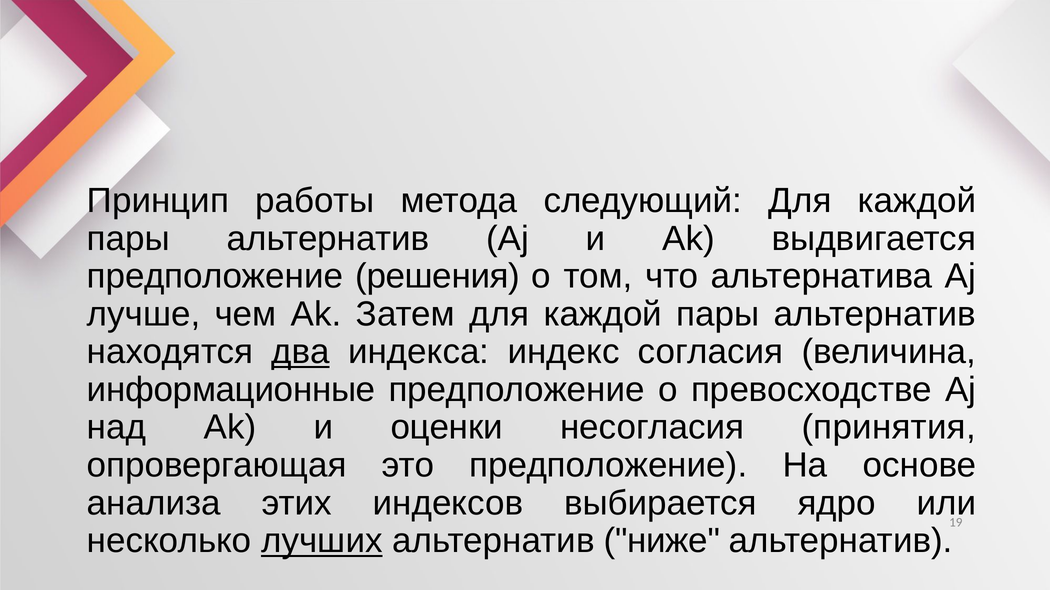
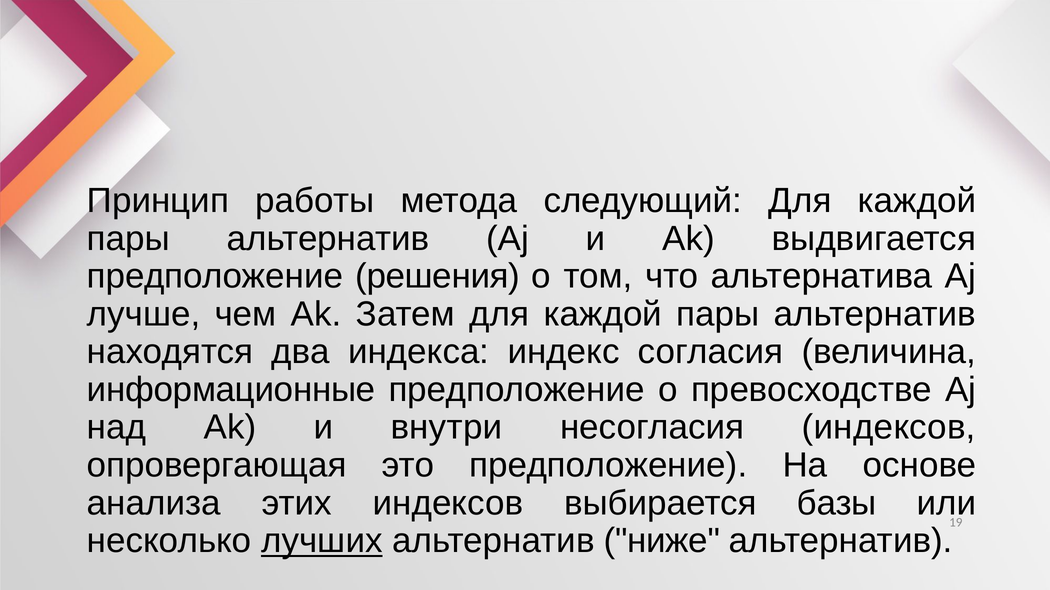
два underline: present -> none (301, 352)
оценки: оценки -> внутри (446, 428)
несогласия принятия: принятия -> индексов (889, 428)
ядро: ядро -> базы (837, 504)
